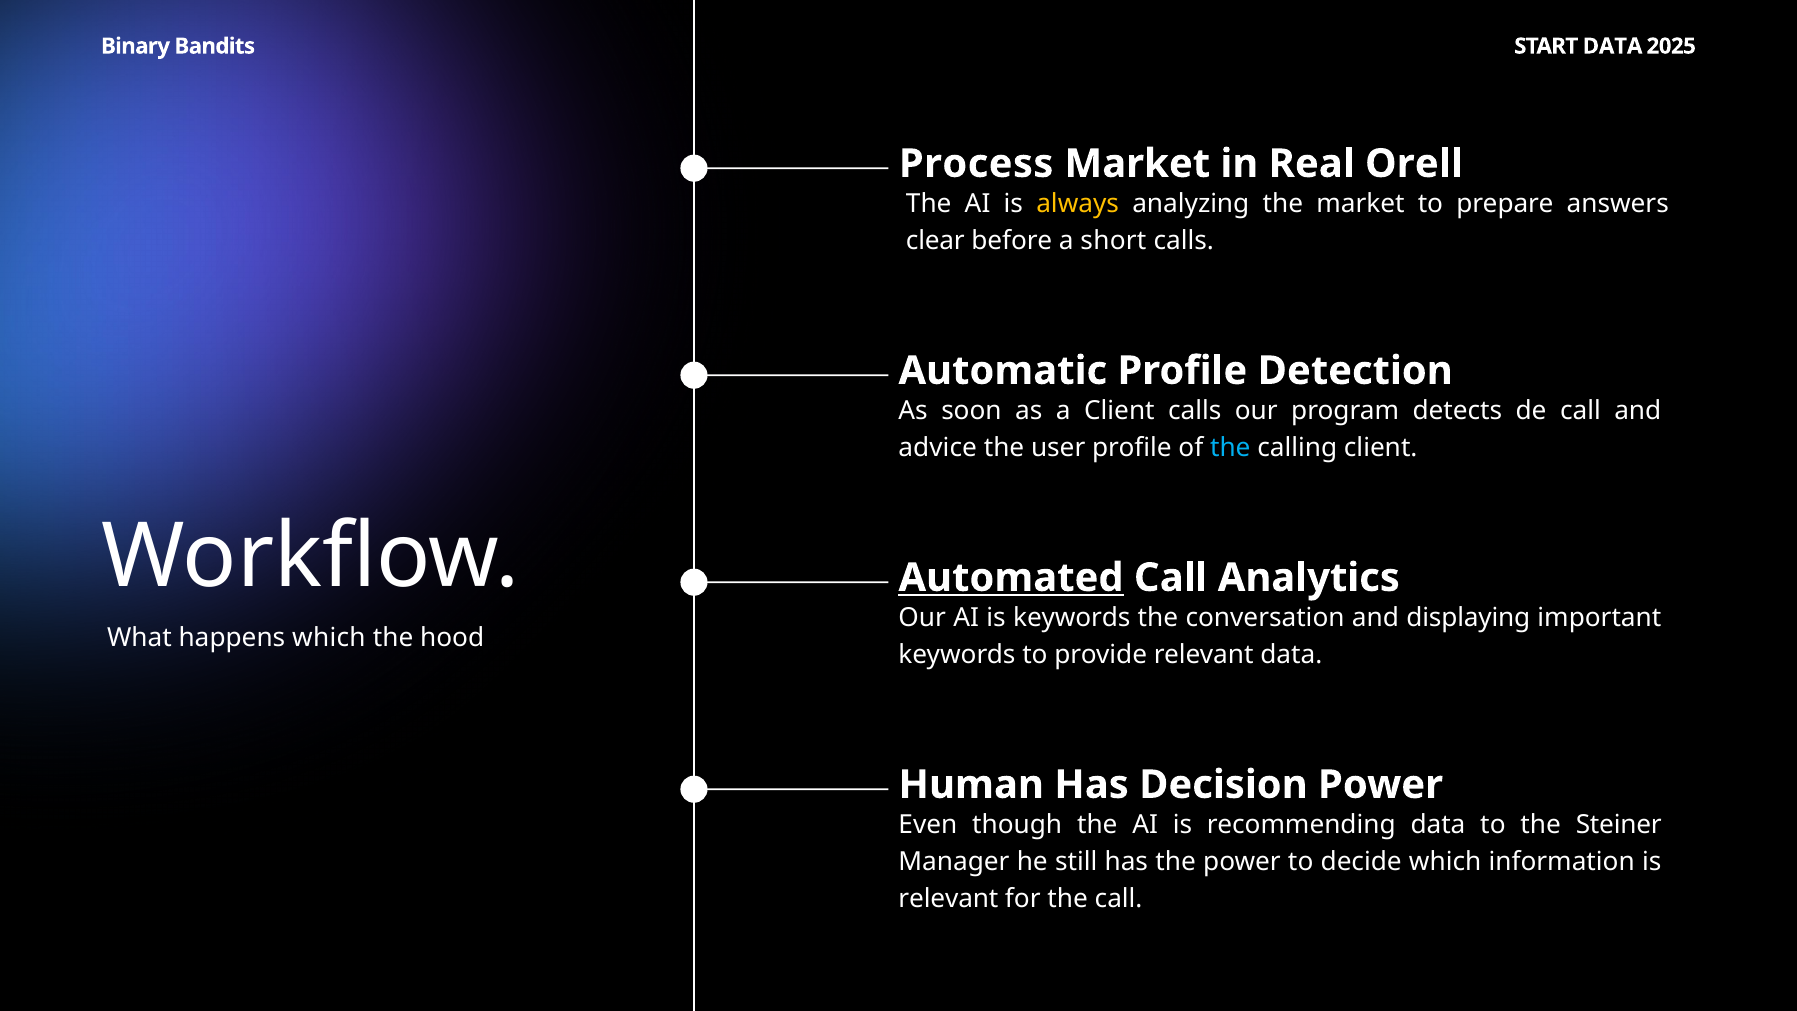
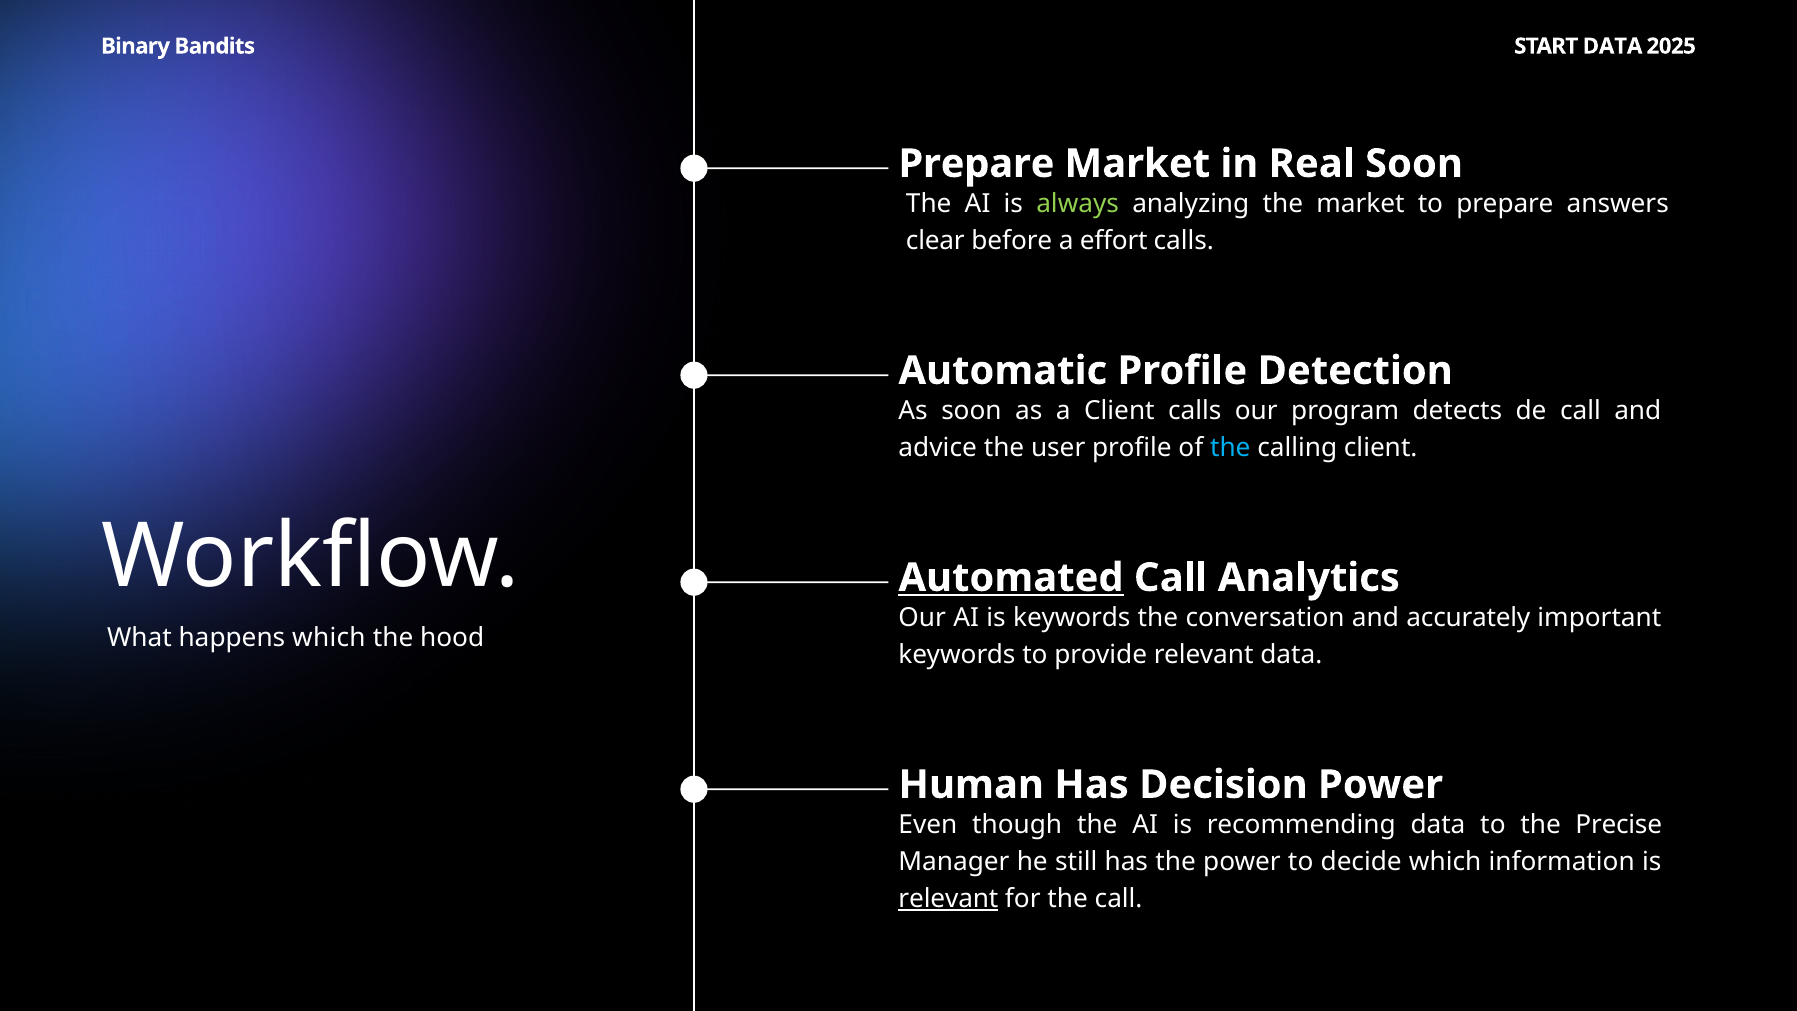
Process: Process -> Prepare (976, 164)
Real Orell: Orell -> Soon (1414, 164)
always colour: yellow -> light green (1078, 204)
short: short -> effort (1114, 241)
displaying: displaying -> accurately (1468, 618)
Steiner: Steiner -> Precise (1619, 825)
relevant underline: none -> present (948, 898)
